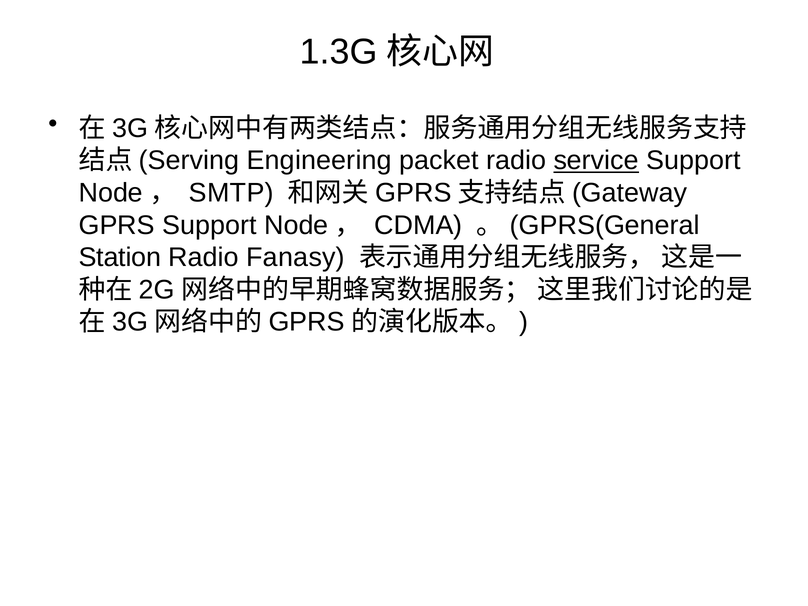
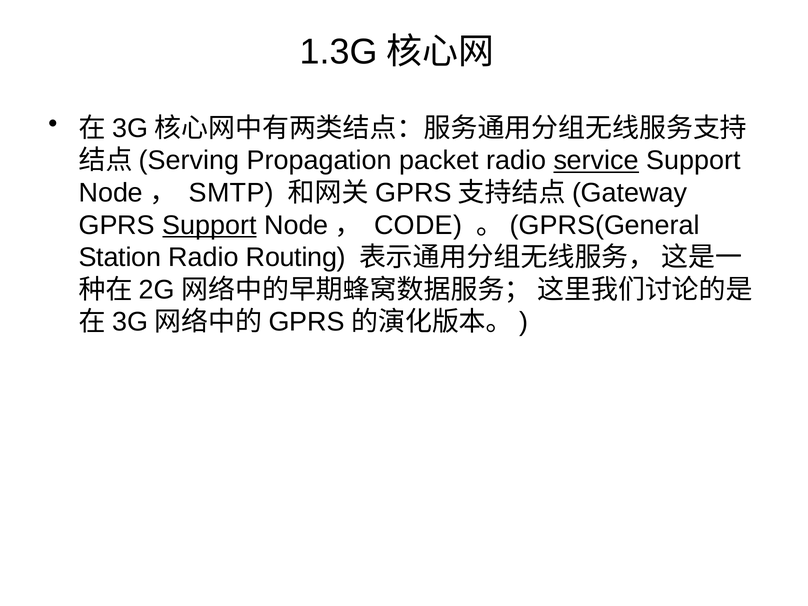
Engineering: Engineering -> Propagation (319, 161)
Support underline: none -> present (210, 225)
CDMA: CDMA -> CODE (418, 225)
Fanasy: Fanasy -> Routing (296, 257)
